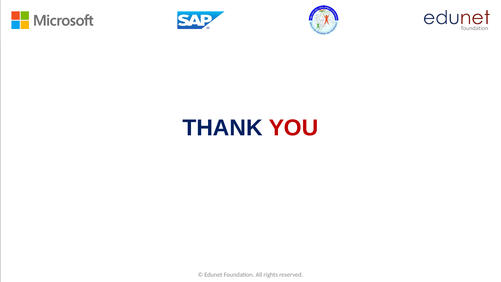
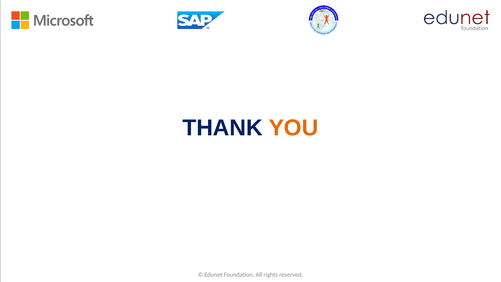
YOU colour: red -> orange (294, 128)
